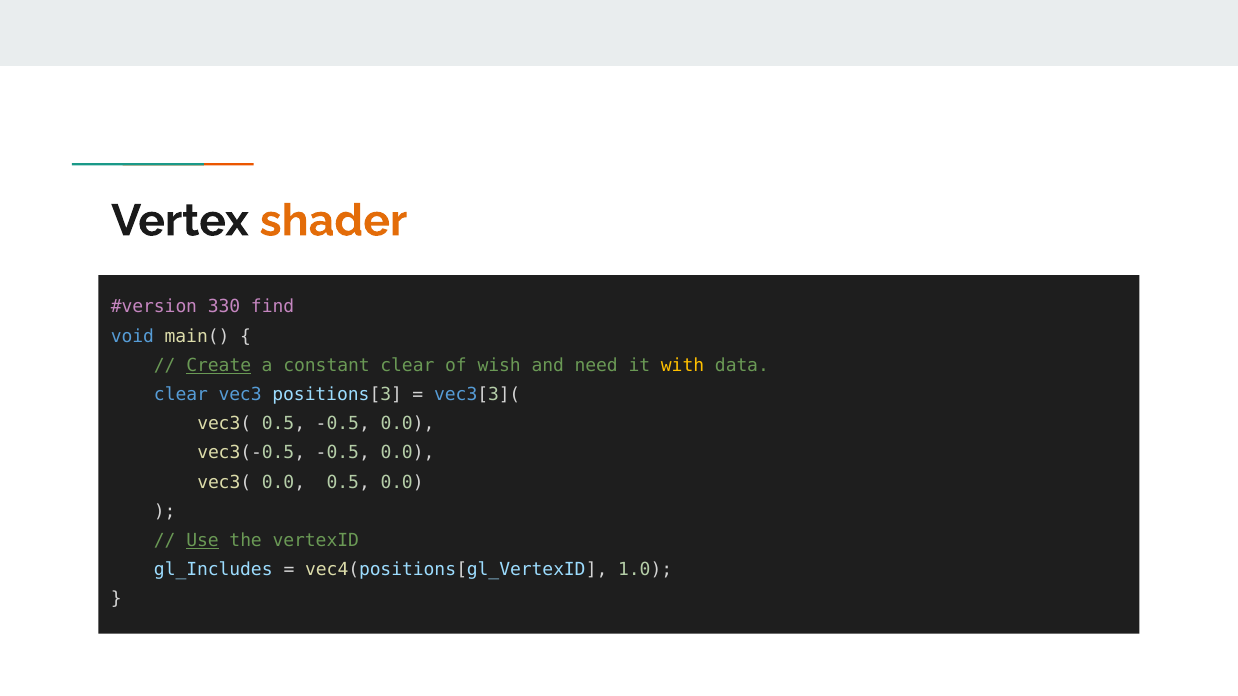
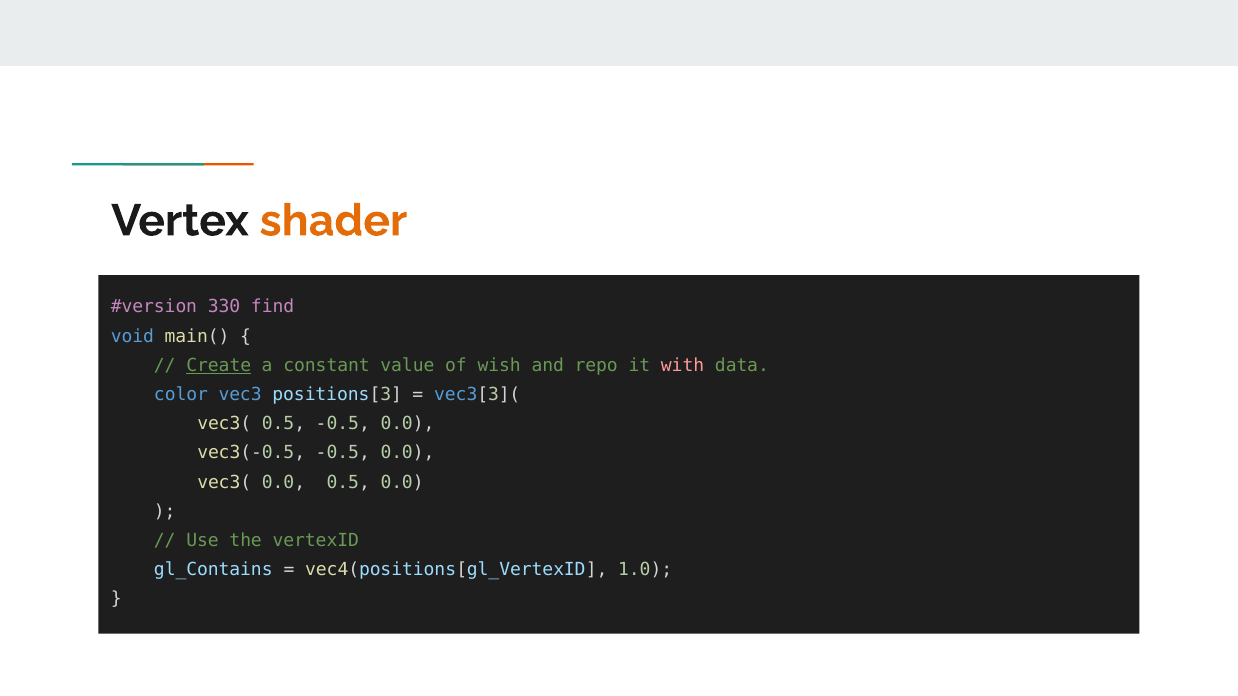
constant clear: clear -> value (407, 366)
need: need -> repo (596, 366)
with colour: yellow -> pink (683, 366)
clear: clear -> color (181, 395)
Use underline: present -> none (203, 541)
gl_Includes: gl_Includes -> gl_Contains (213, 570)
